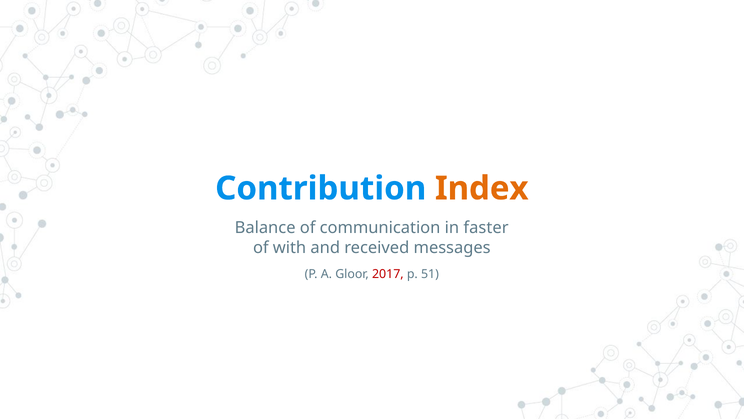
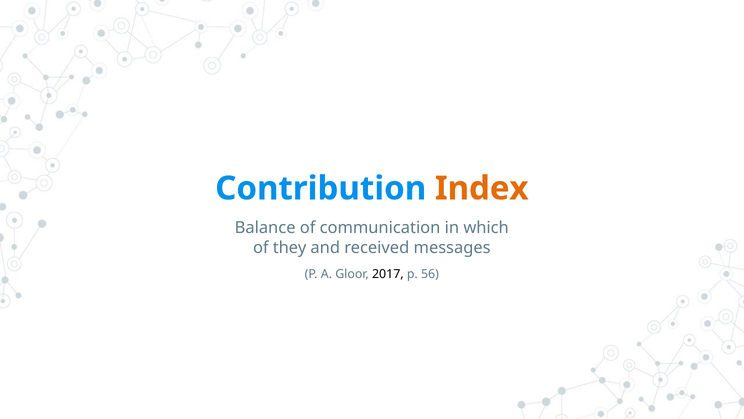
faster: faster -> which (486, 228)
with: with -> they (290, 247)
2017 colour: red -> black (388, 274)
51: 51 -> 56 (430, 274)
